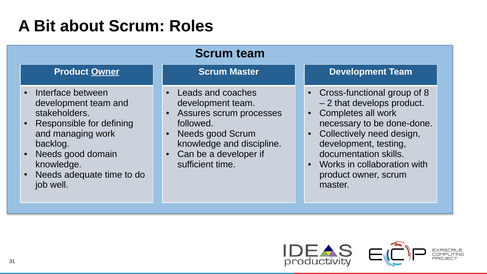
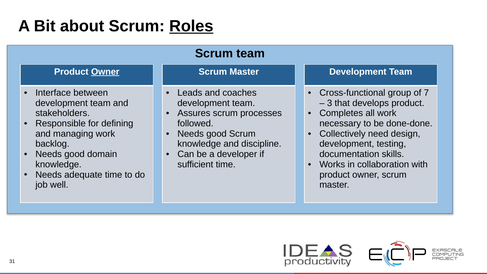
Roles underline: none -> present (191, 26)
8: 8 -> 7 (426, 93)
2: 2 -> 3 (330, 103)
